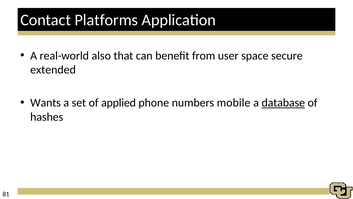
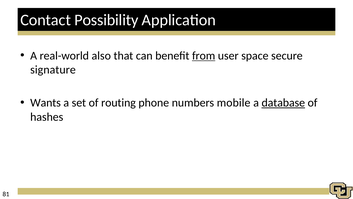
Platforms: Platforms -> Possibility (106, 20)
from underline: none -> present (204, 56)
extended: extended -> signature (53, 70)
applied: applied -> routing (118, 103)
